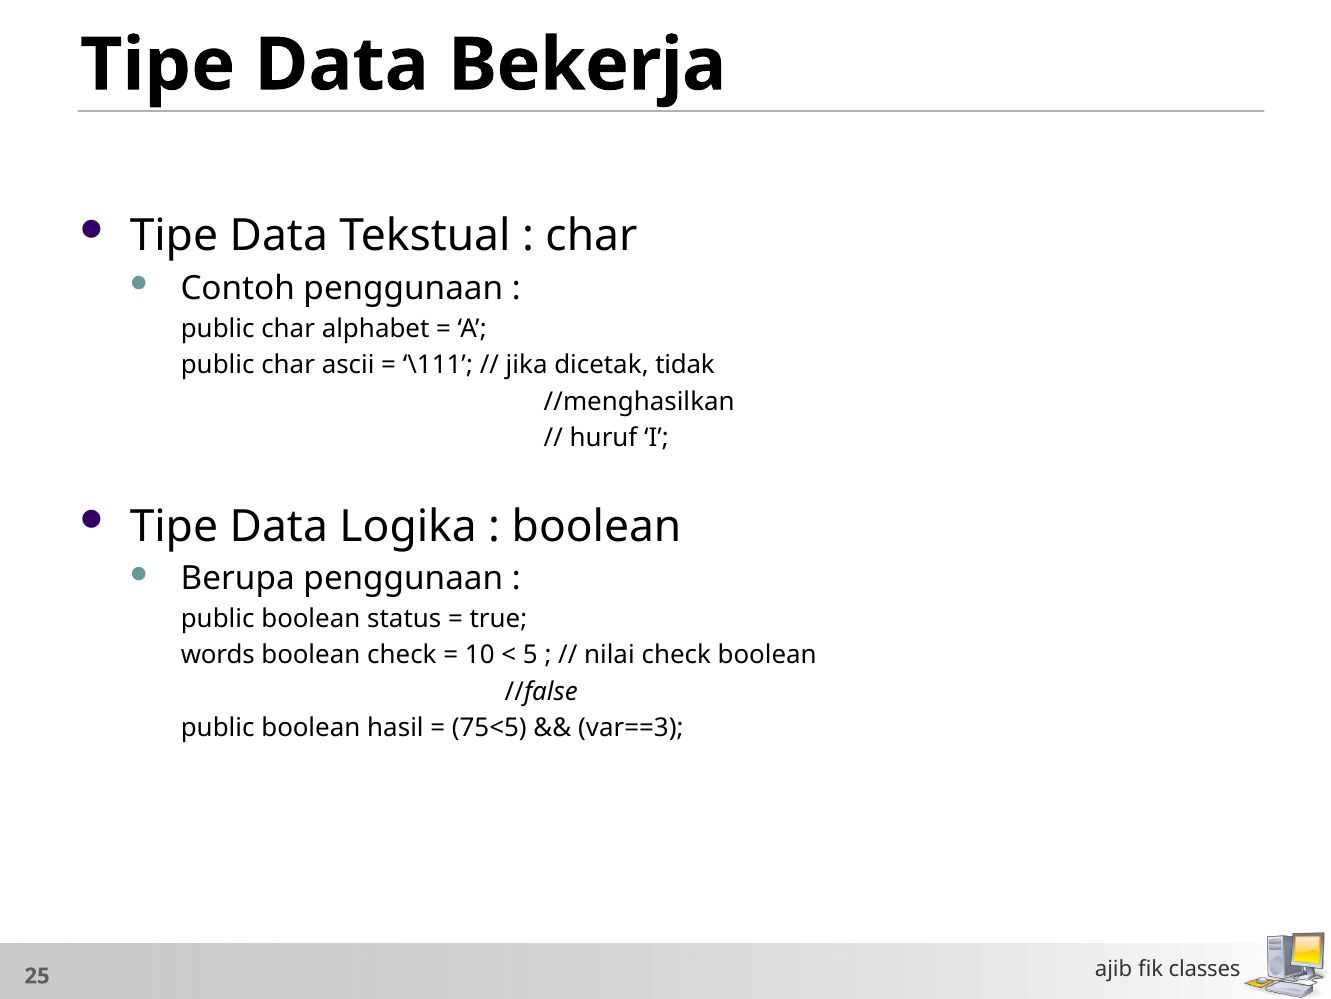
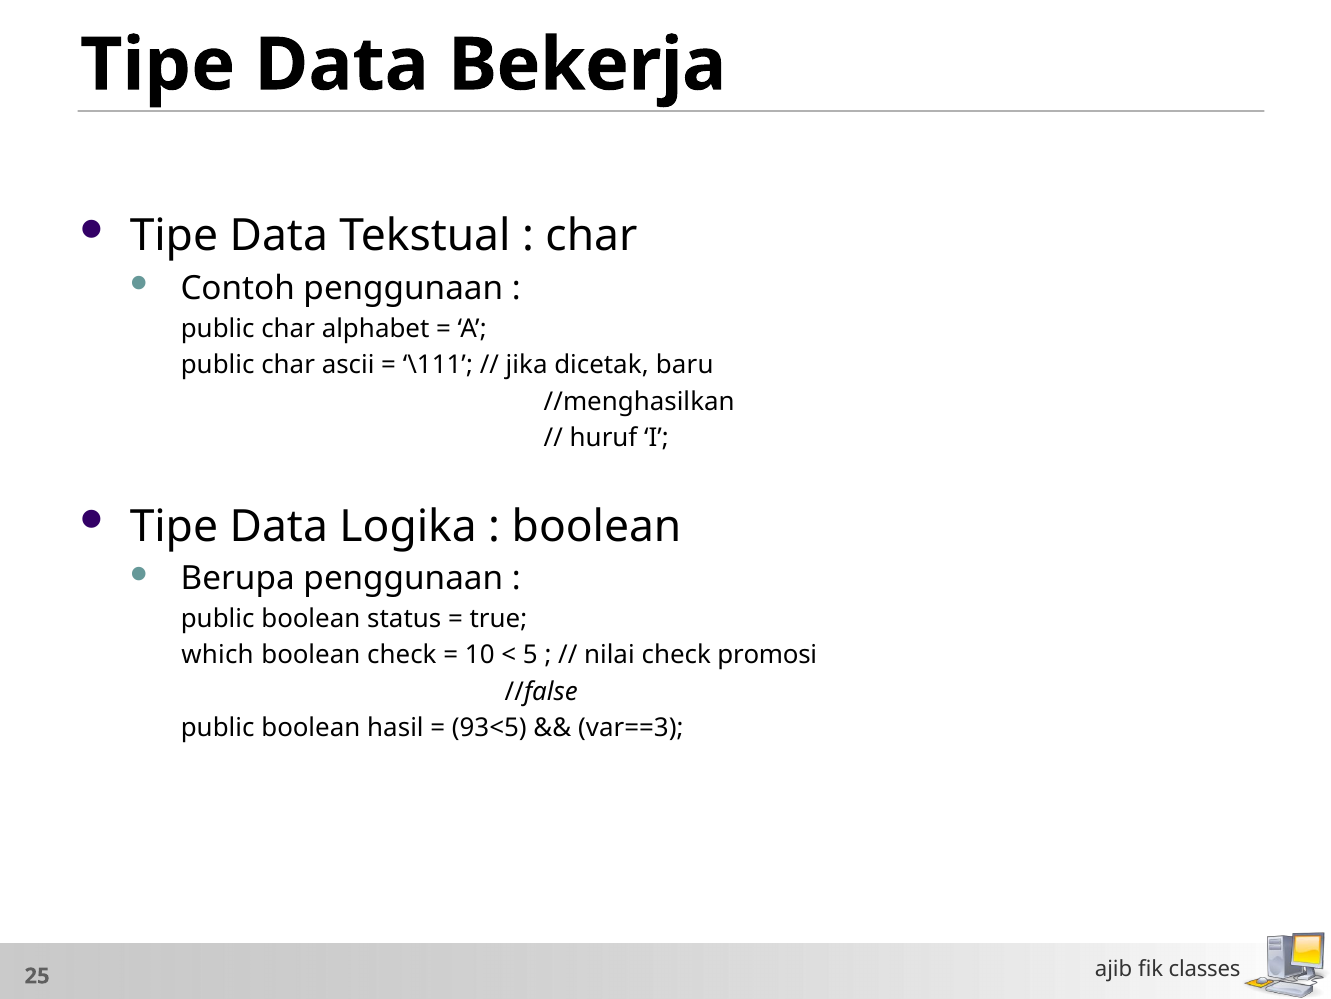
tidak: tidak -> baru (685, 365)
words: words -> which (218, 655)
check boolean: boolean -> promosi (767, 655)
75<5: 75<5 -> 93<5 (489, 727)
